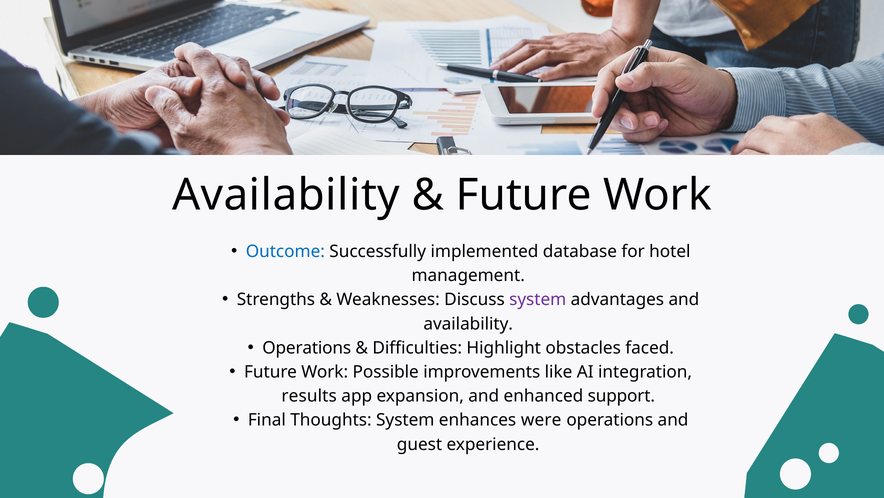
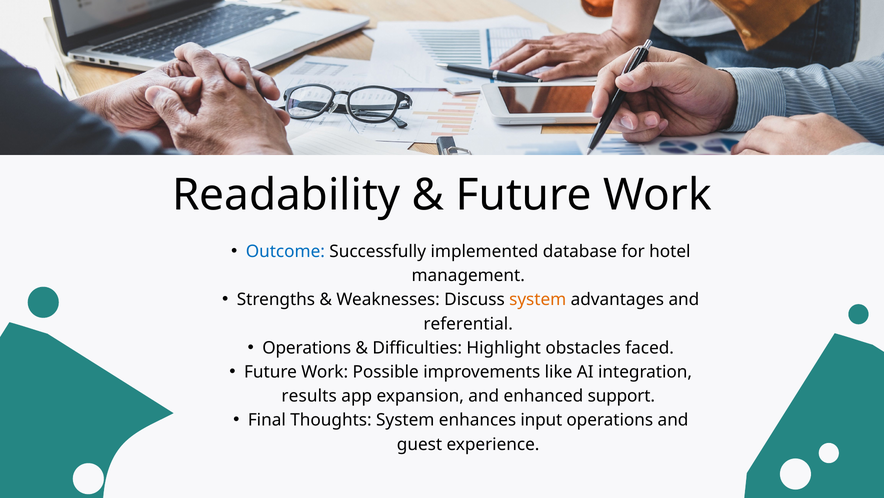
Availability: Availability -> Readability (286, 195)
system colour: purple -> orange (538, 299)
availability: availability -> referential (468, 323)
were: were -> input (541, 420)
